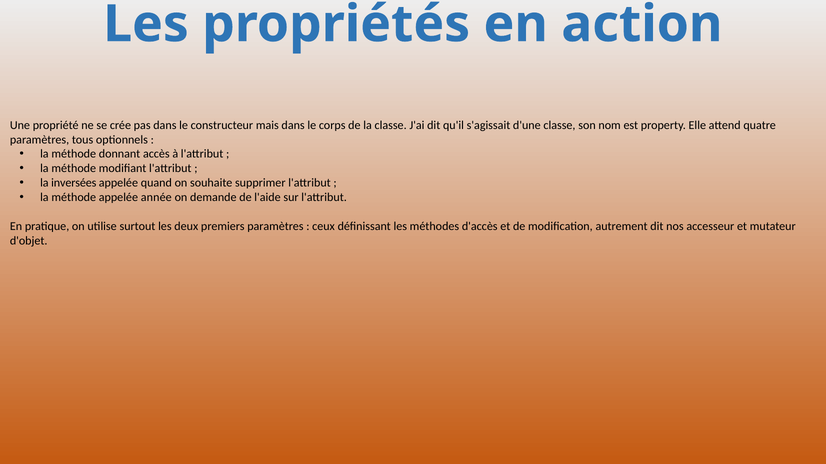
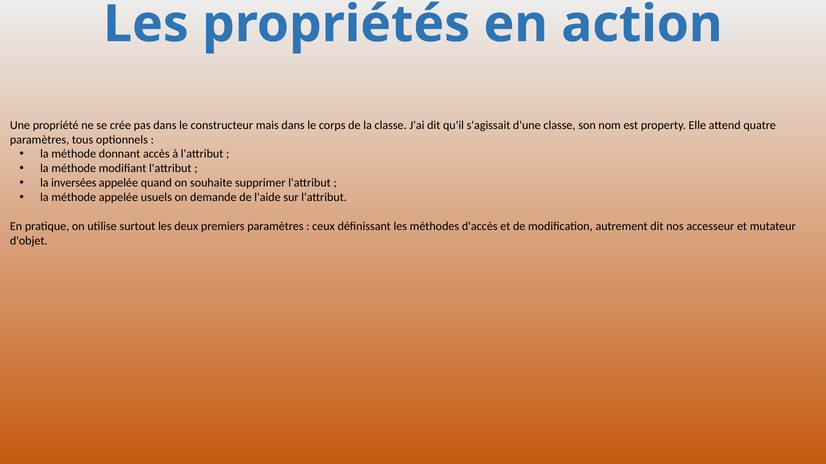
année: année -> usuels (156, 198)
